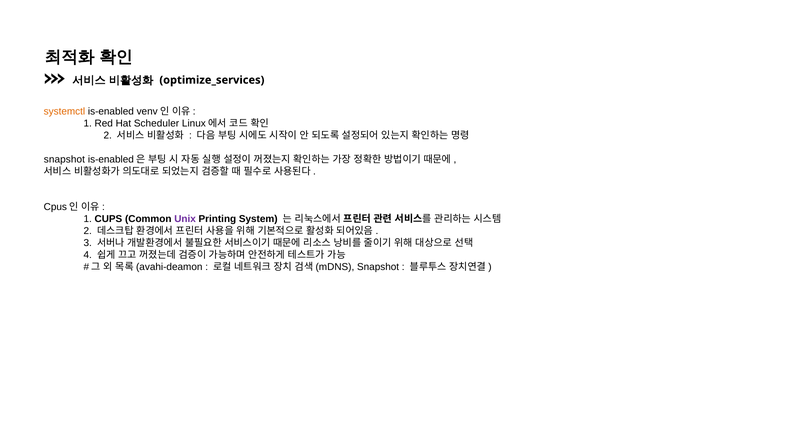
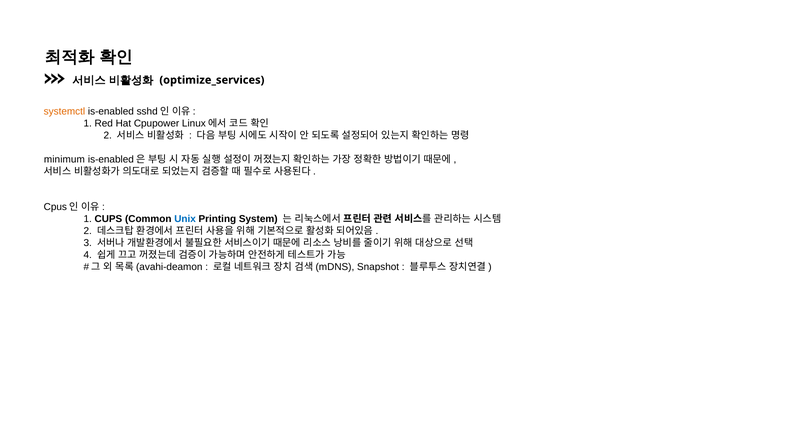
venv: venv -> sshd (147, 112)
Scheduler: Scheduler -> Cpupower (157, 124)
snapshot: snapshot -> minimum (64, 159)
Unix colour: purple -> blue (185, 219)
